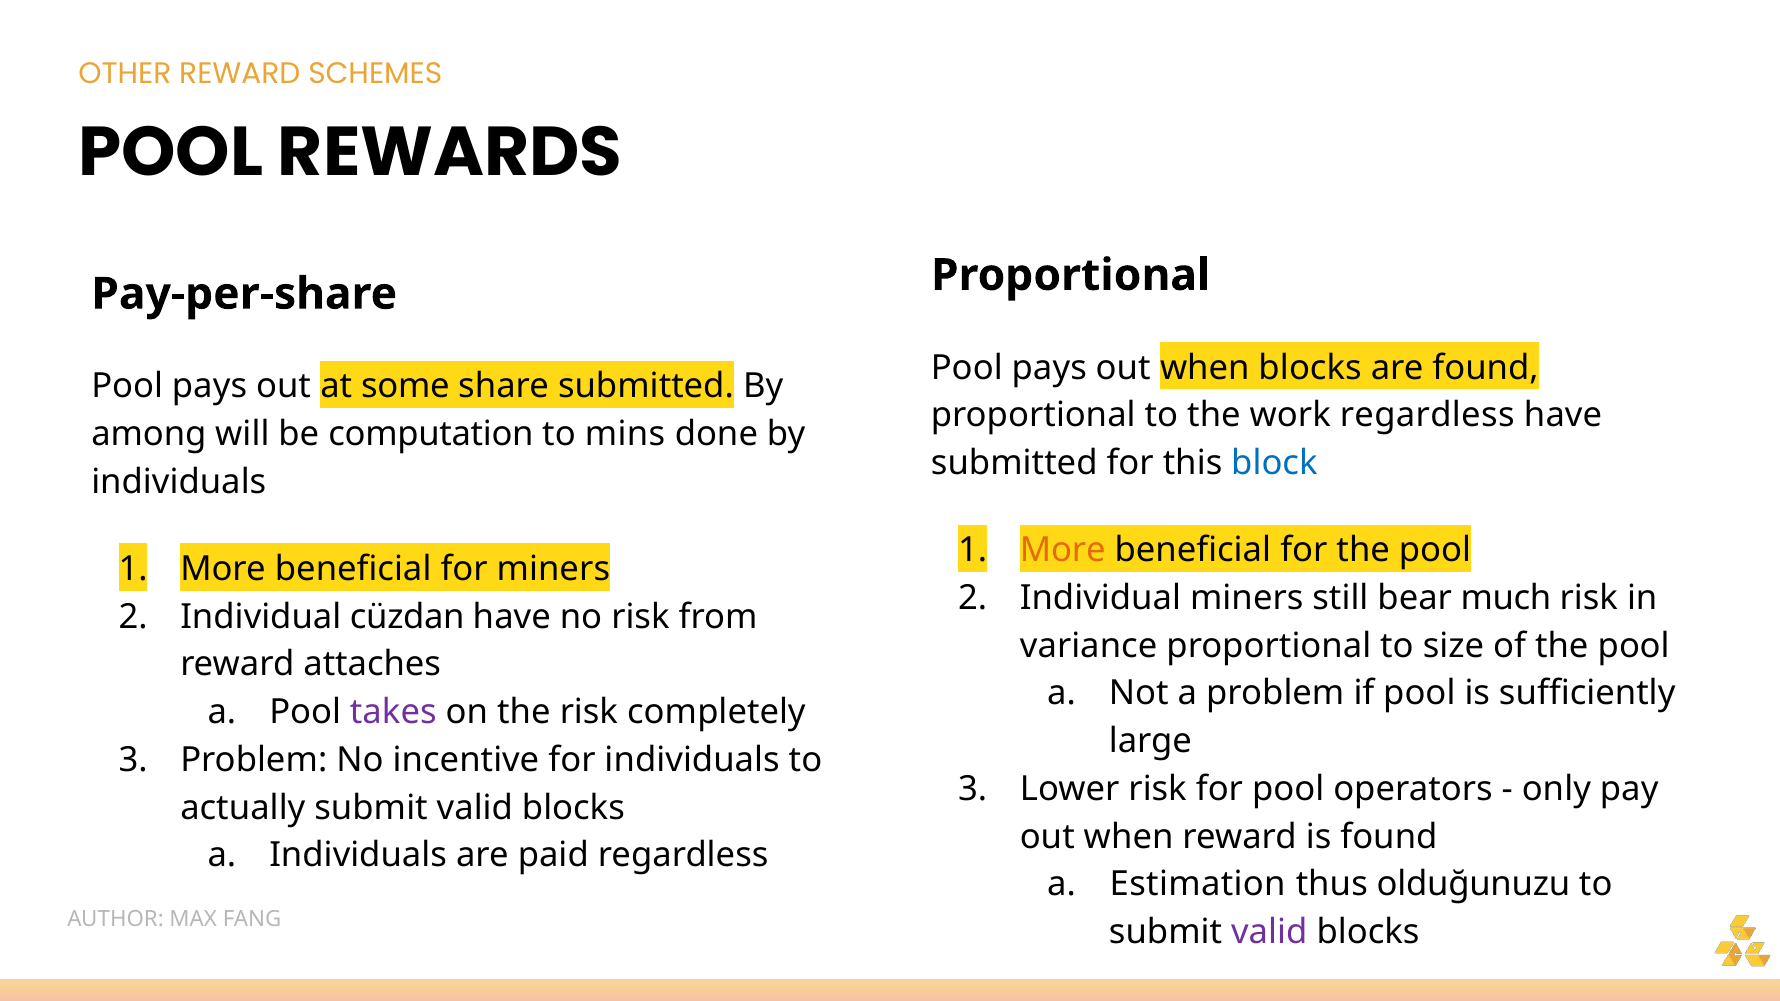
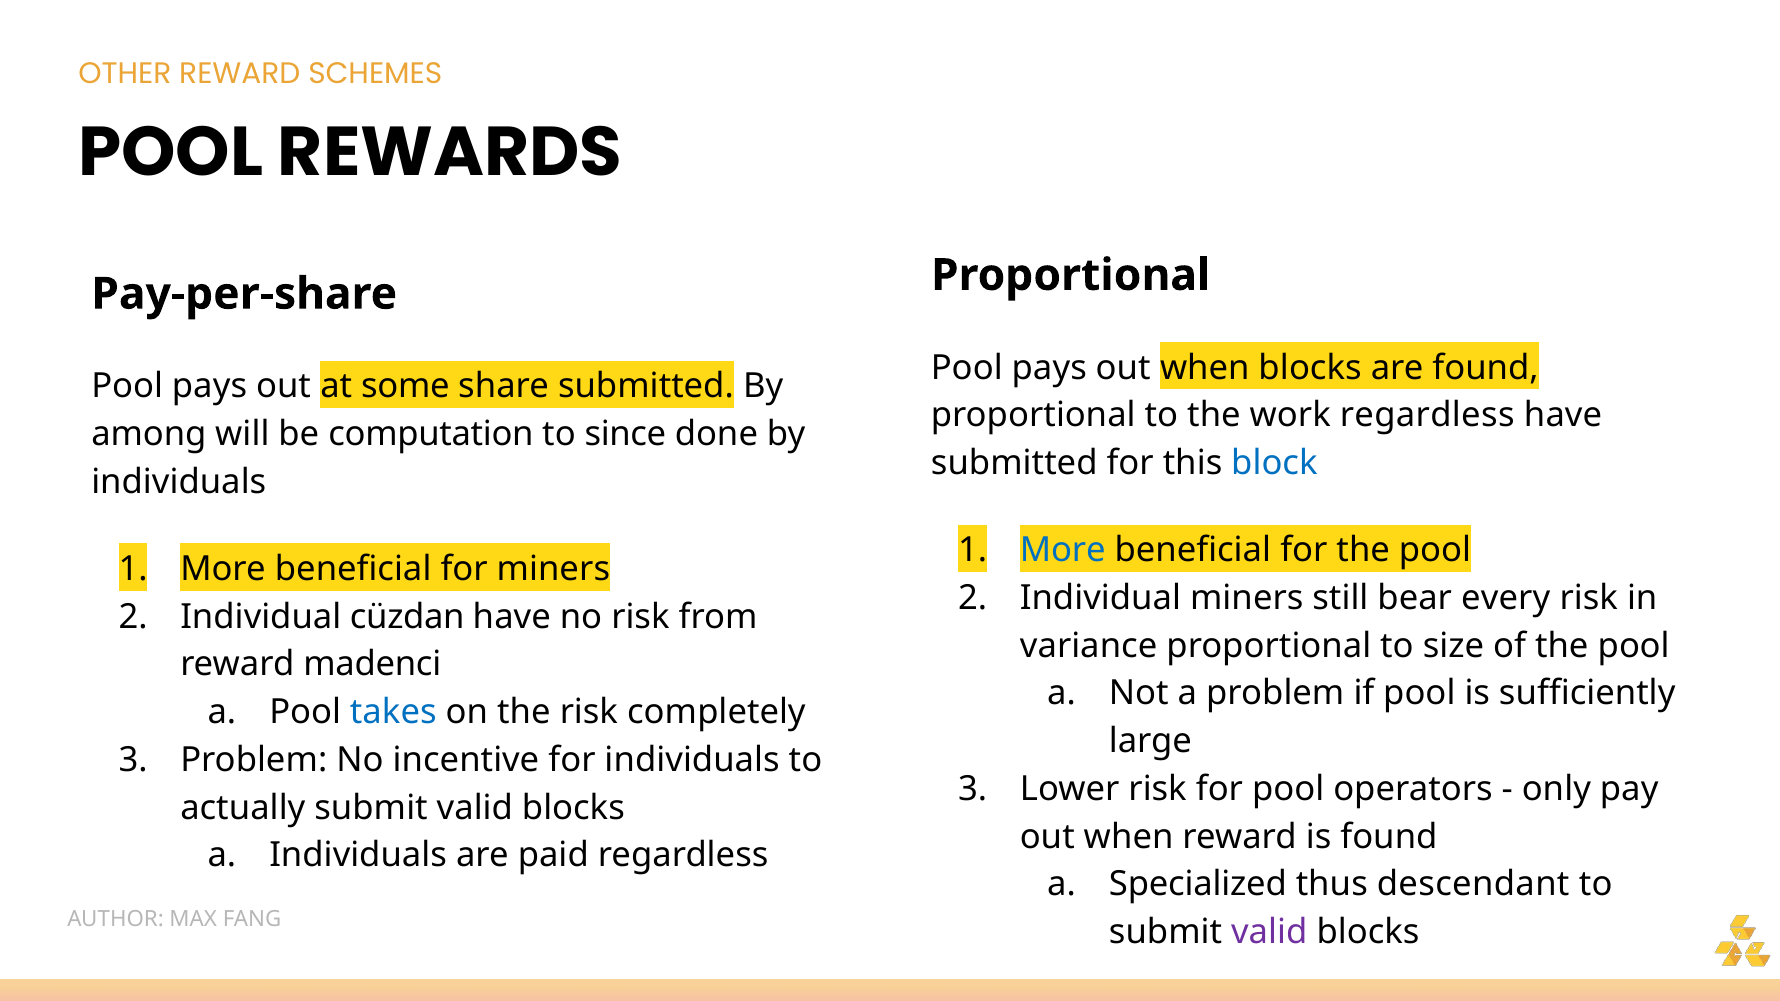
mins: mins -> since (625, 434)
More colour: orange -> blue (1063, 551)
much: much -> every (1506, 598)
attaches: attaches -> madenci (372, 665)
takes colour: purple -> blue (393, 712)
Estimation: Estimation -> Specialized (1198, 885)
olduğunuzu: olduğunuzu -> descendant (1473, 885)
